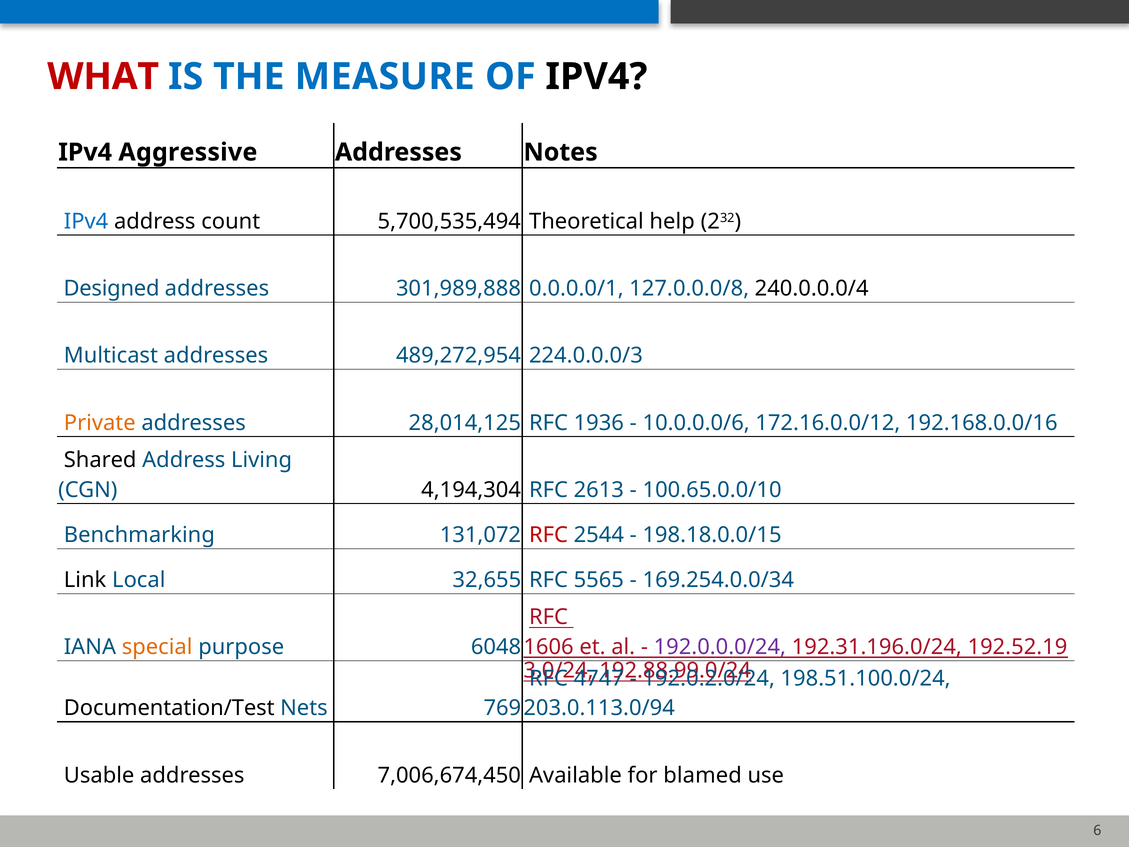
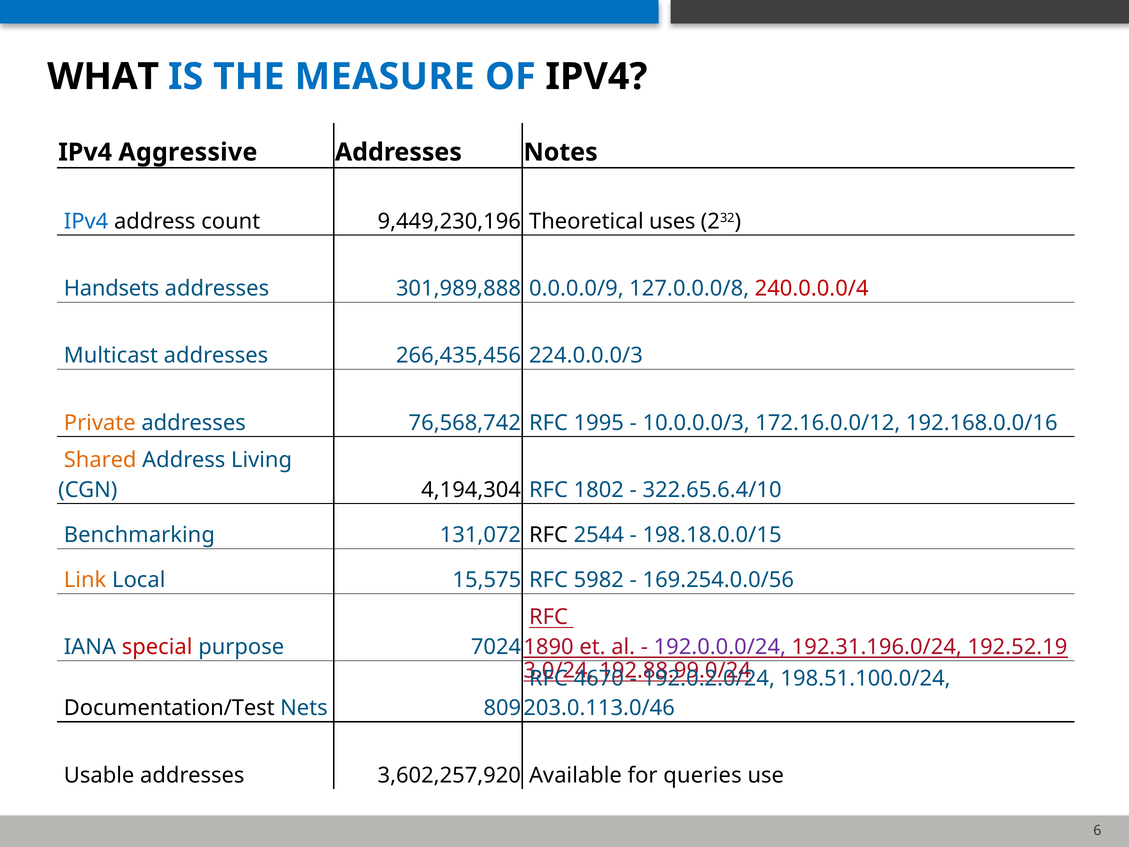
WHAT colour: red -> black (103, 77)
5,700,535,494: 5,700,535,494 -> 9,449,230,196 (449, 221)
help: help -> uses (672, 221)
Designed: Designed -> Handsets (112, 288)
0.0.0.0/1: 0.0.0.0/1 -> 0.0.0.0/9 (576, 288)
240.0.0.0/4 colour: black -> red (812, 288)
489,272,954: 489,272,954 -> 266,435,456 (459, 356)
28,014,125: 28,014,125 -> 76,568,742 (465, 423)
1936: 1936 -> 1995 (599, 423)
10.0.0.0/6: 10.0.0.0/6 -> 10.0.0.0/3 (696, 423)
Shared colour: black -> orange (100, 460)
2613: 2613 -> 1802 (599, 490)
100.65.0.0/10: 100.65.0.0/10 -> 322.65.6.4/10 (712, 490)
RFC colour: red -> black (549, 535)
Link colour: black -> orange (85, 580)
32,655: 32,655 -> 15,575 (487, 580)
5565: 5565 -> 5982 (599, 580)
169.254.0.0/34: 169.254.0.0/34 -> 169.254.0.0/56 (718, 580)
special colour: orange -> red (157, 647)
6048: 6048 -> 7024 (496, 647)
1606: 1606 -> 1890 (549, 647)
4747: 4747 -> 4670 (599, 678)
769: 769 -> 809 (502, 708)
203.0.113.0/94: 203.0.113.0/94 -> 203.0.113.0/46 (599, 708)
7,006,674,450: 7,006,674,450 -> 3,602,257,920 (449, 775)
blamed: blamed -> queries (702, 775)
